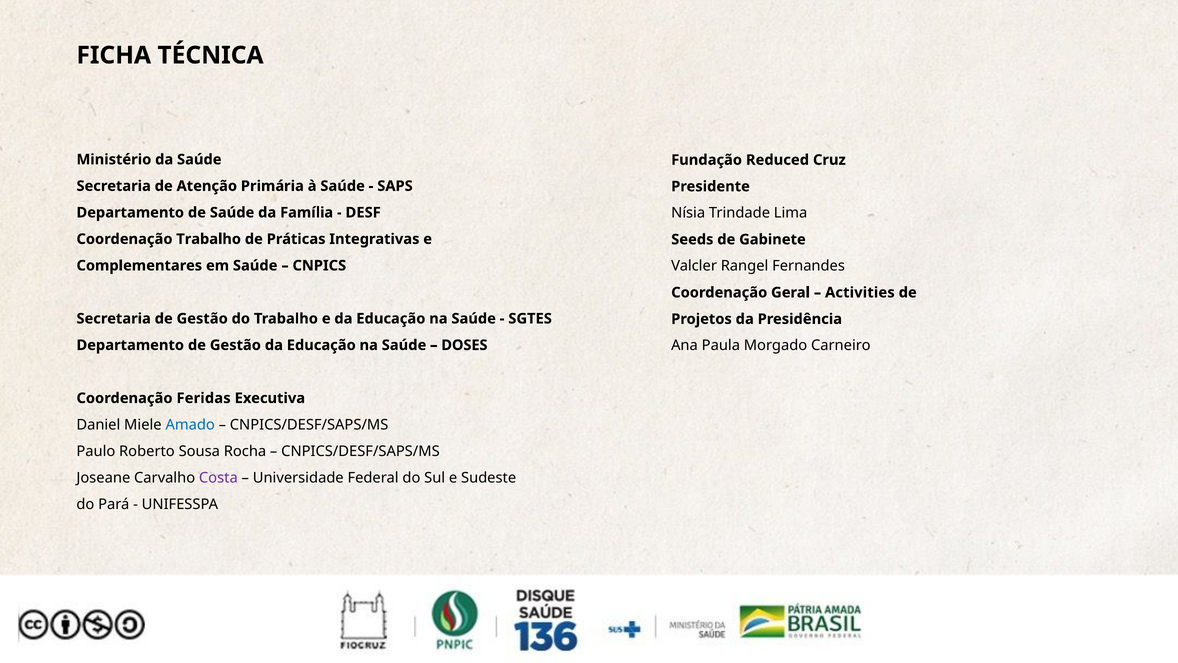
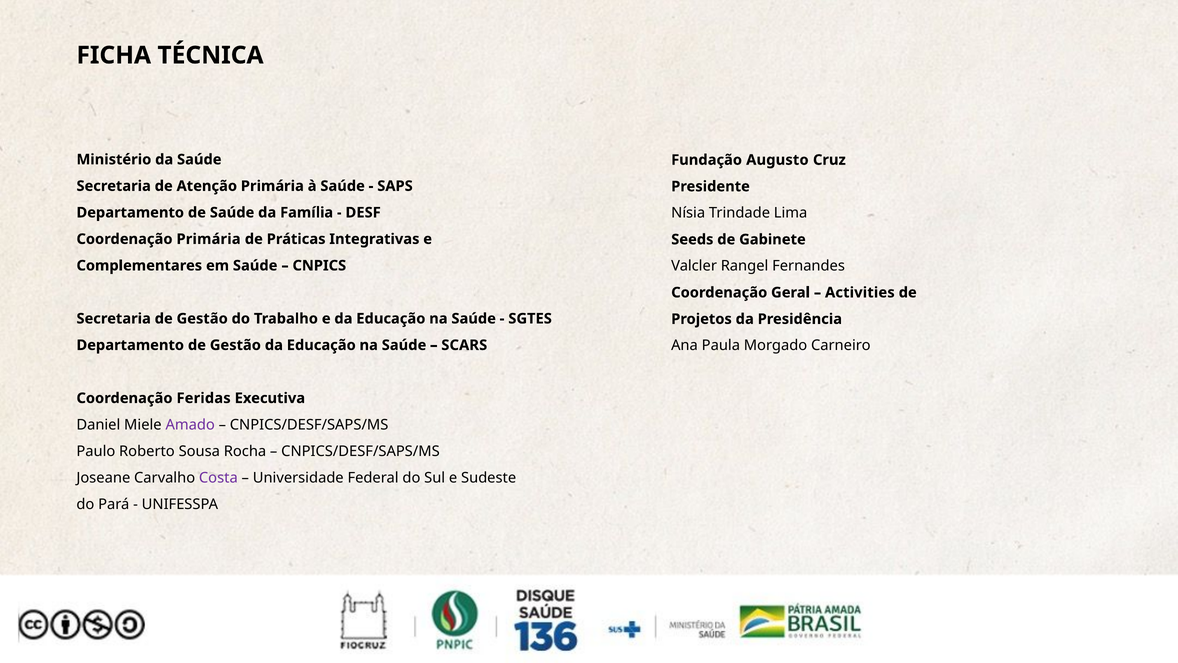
Reduced: Reduced -> Augusto (777, 160)
Coordenação Trabalho: Trabalho -> Primária (209, 239)
DOSES: DOSES -> SCARS (464, 345)
Amado colour: blue -> purple (190, 424)
